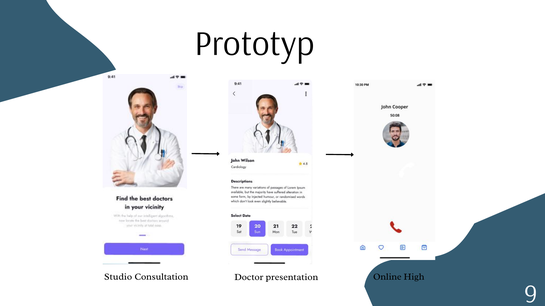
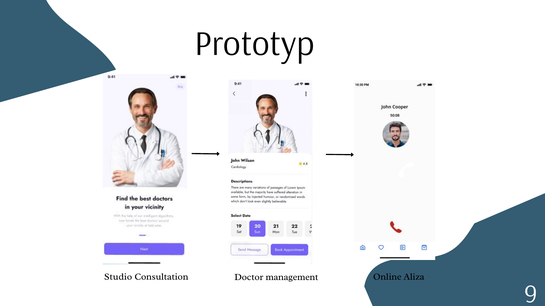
High: High -> Aliza (414, 277)
presentation: presentation -> management (292, 278)
